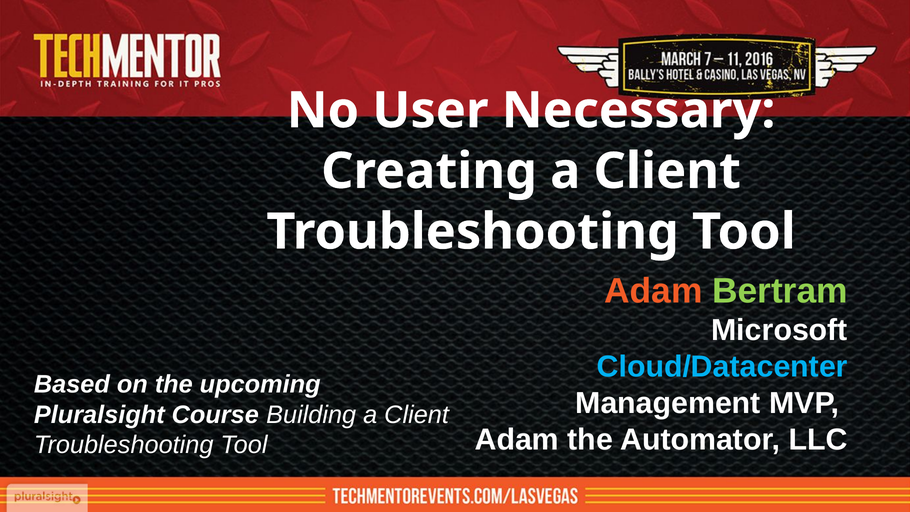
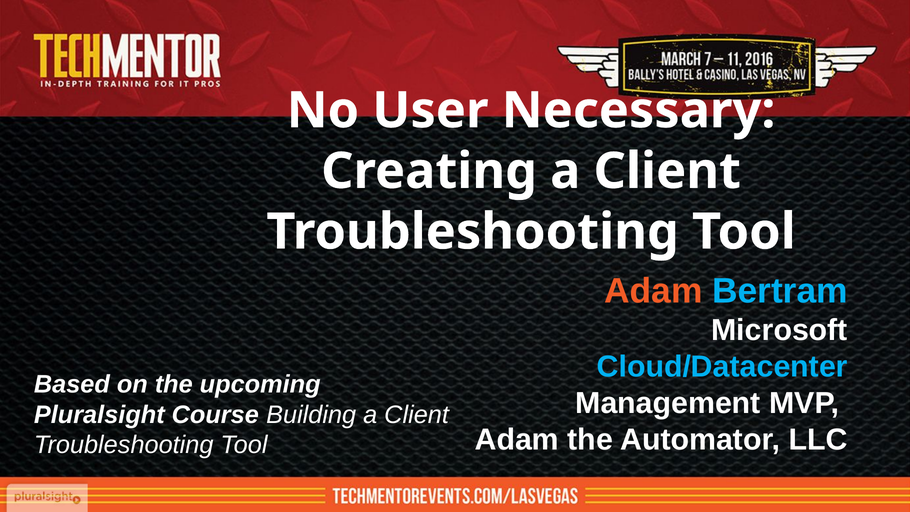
Bertram colour: light green -> light blue (780, 291)
